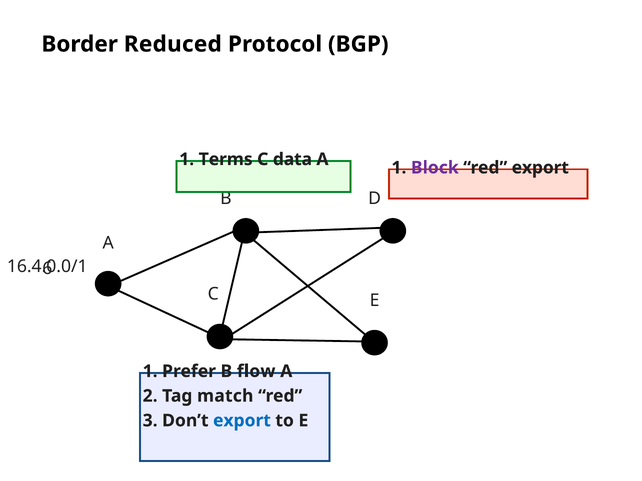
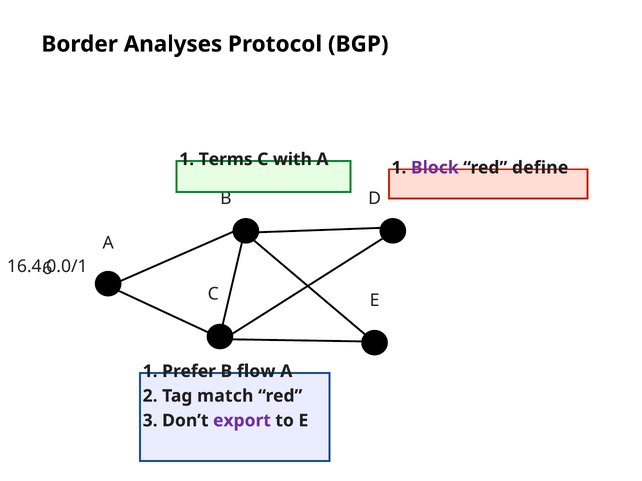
Reduced: Reduced -> Analyses (173, 44)
data: data -> with (292, 159)
red export: export -> define (540, 168)
export colour: blue -> purple (242, 421)
